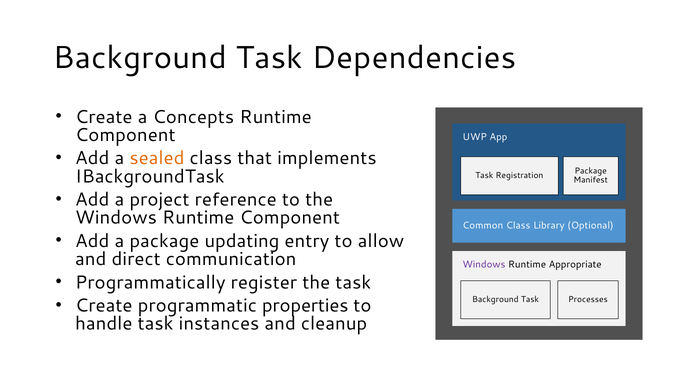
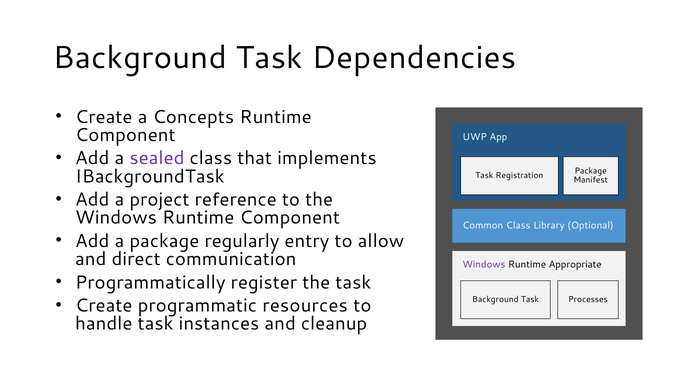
sealed colour: orange -> purple (157, 158)
updating: updating -> regularly (242, 241)
properties: properties -> resources (305, 306)
